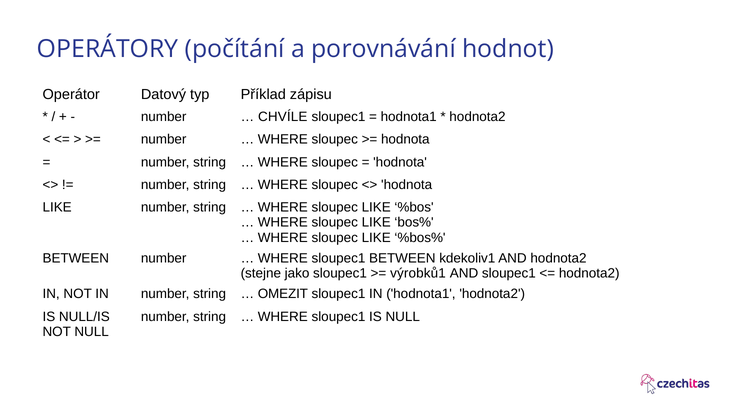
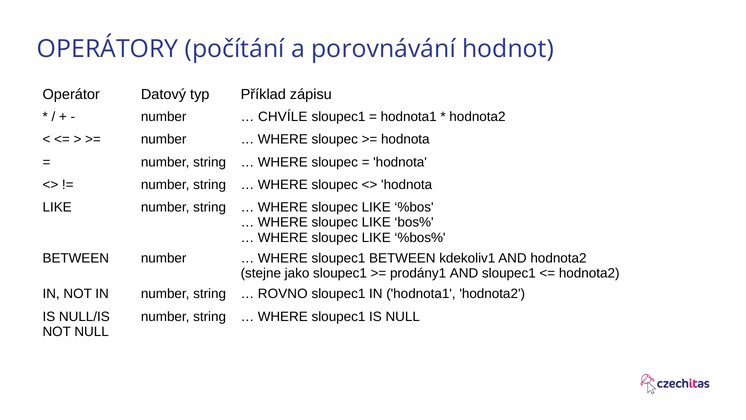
výrobků1: výrobků1 -> prodány1 (418, 273)
OMEZIT: OMEZIT -> ROVNO (283, 294)
